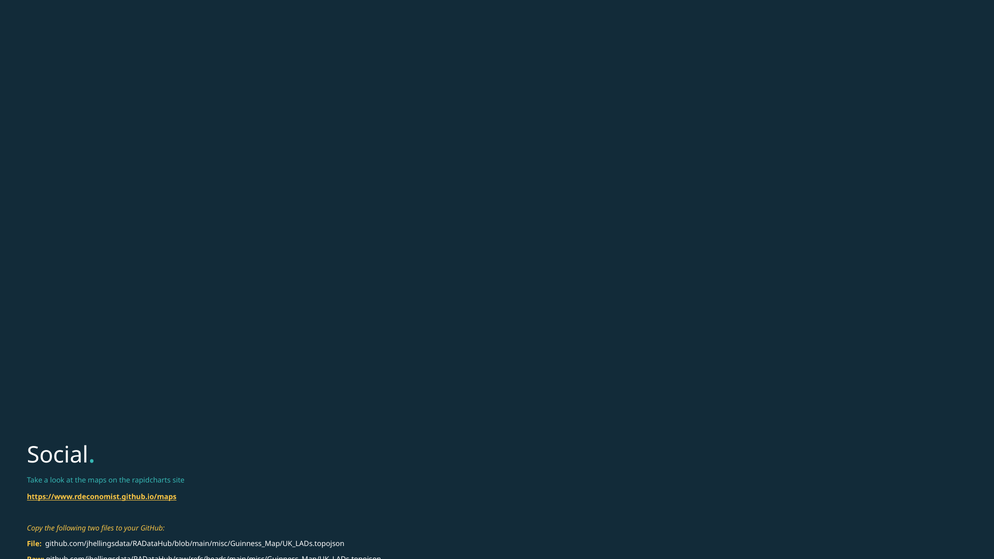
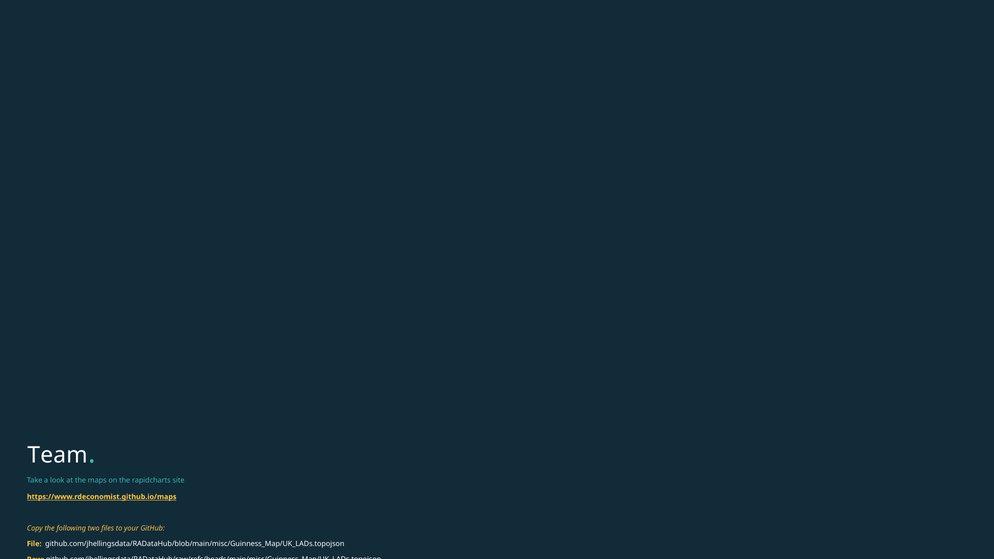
Social: Social -> Team (58, 455)
